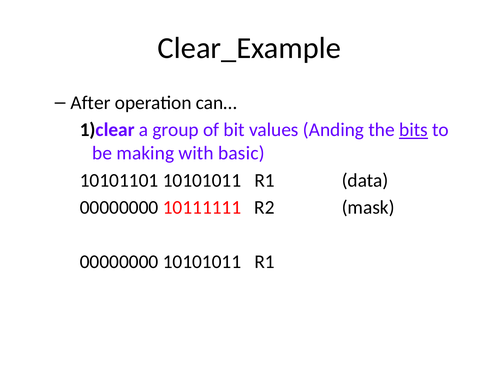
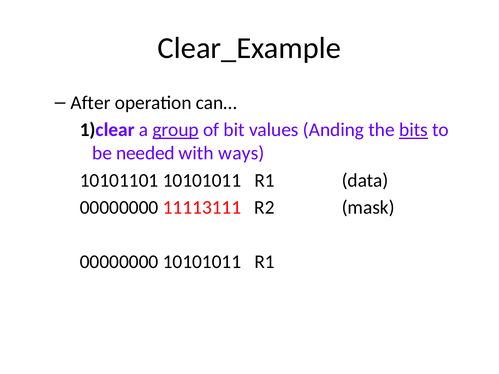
group underline: none -> present (176, 130)
making: making -> needed (145, 153)
basic: basic -> ways (241, 153)
10111111: 10111111 -> 11113111 (202, 208)
